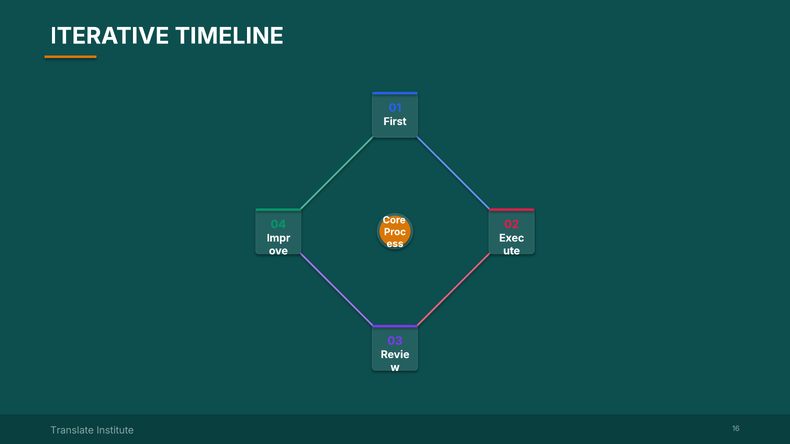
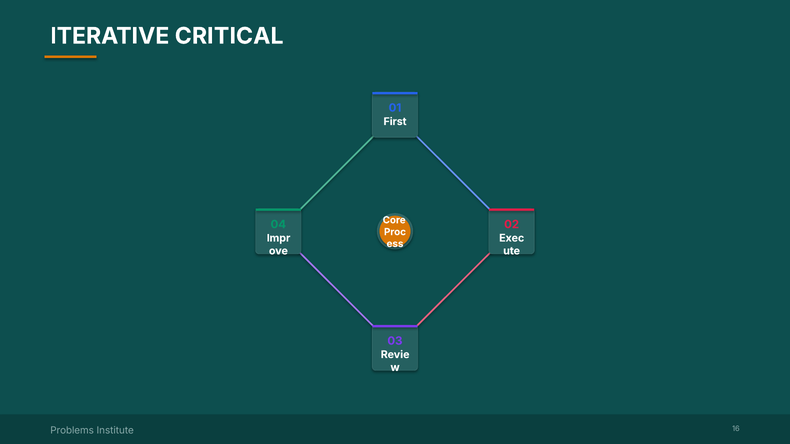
TIMELINE: TIMELINE -> CRITICAL (229, 36)
Translate: Translate -> Problems (72, 431)
